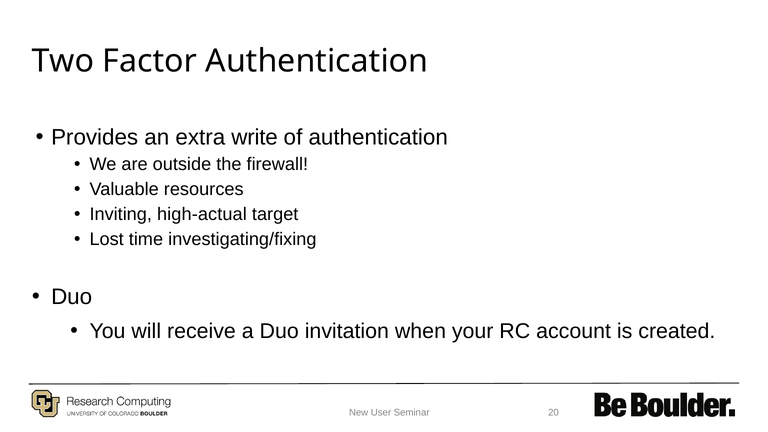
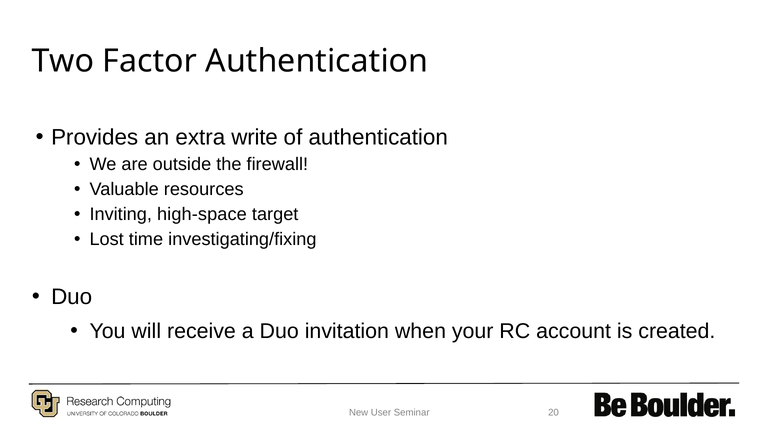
high-actual: high-actual -> high-space (202, 214)
